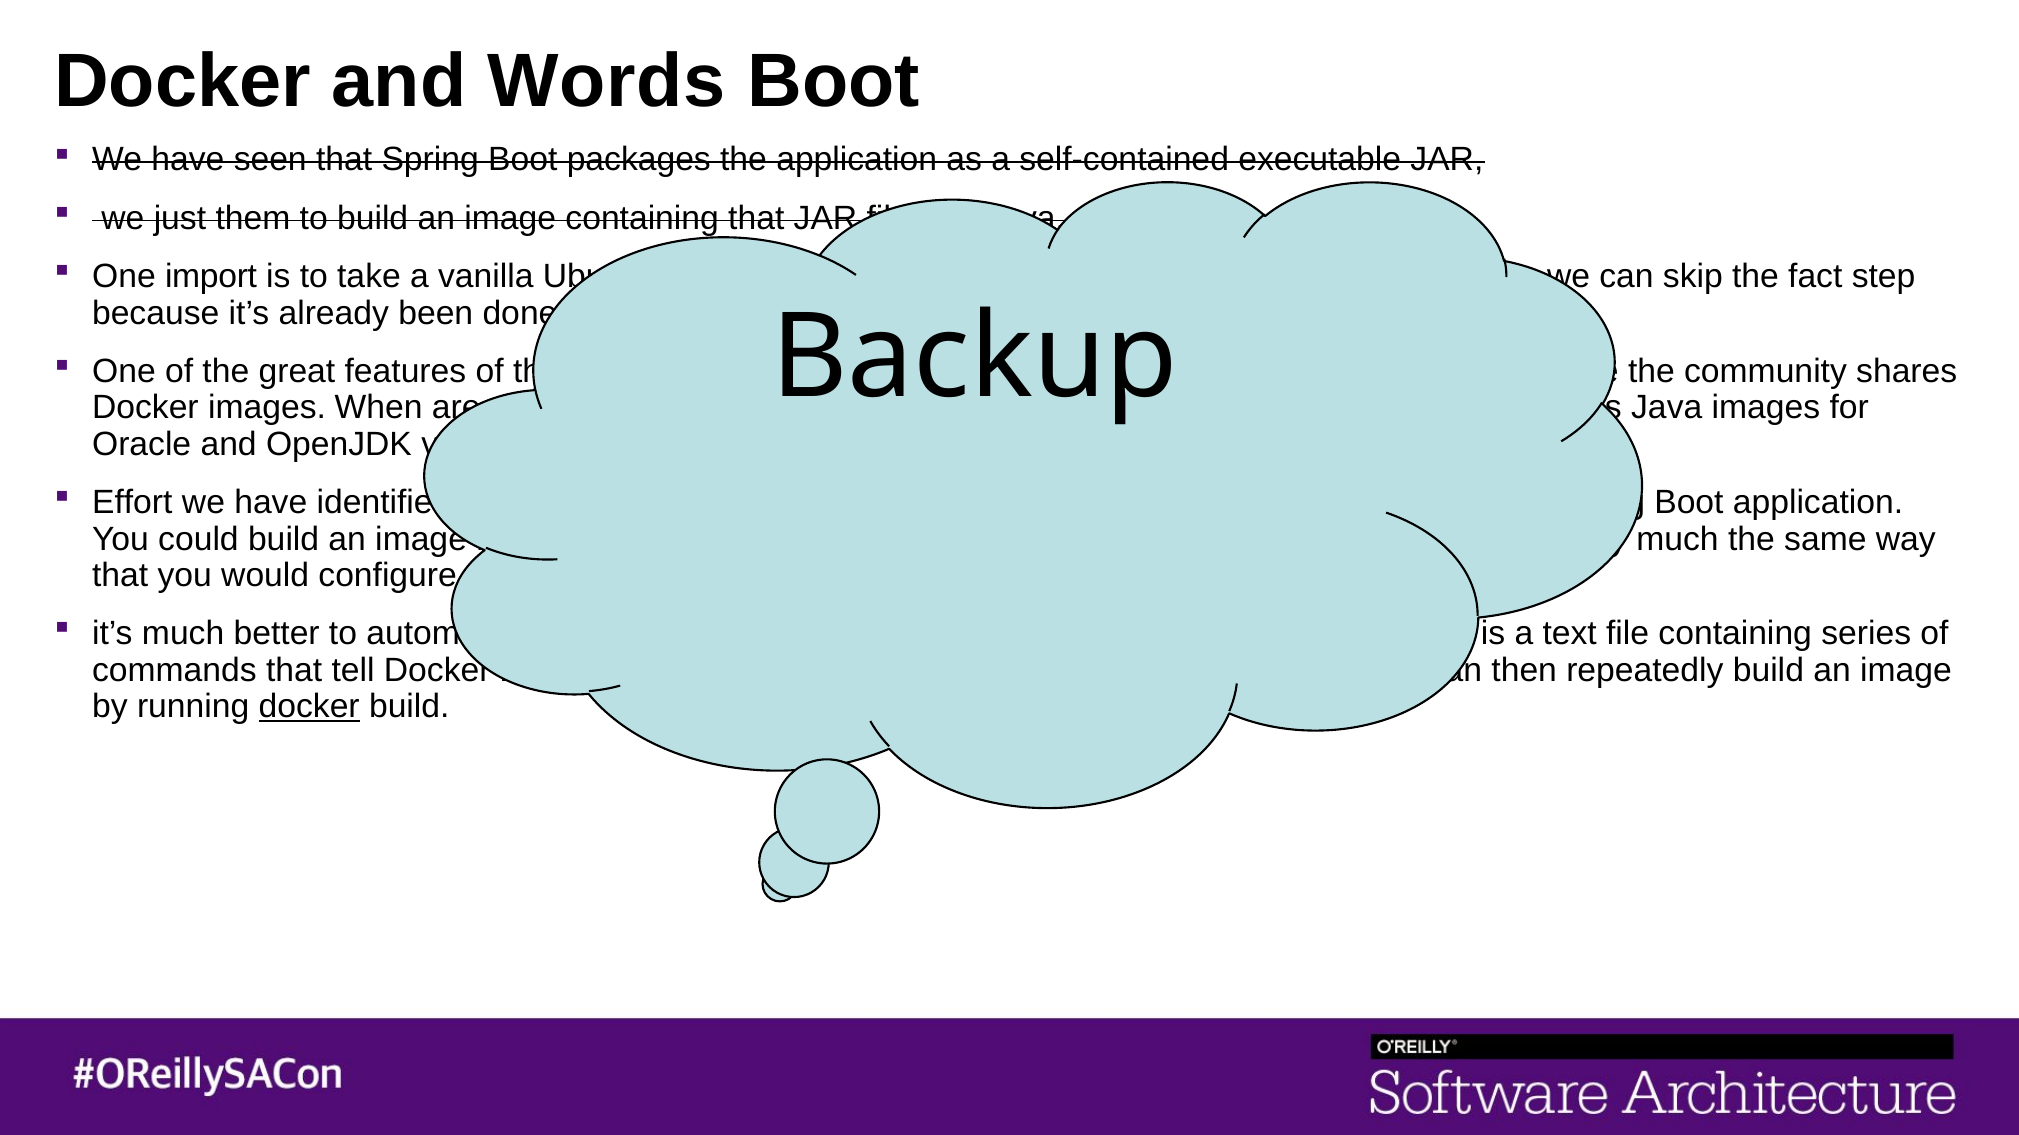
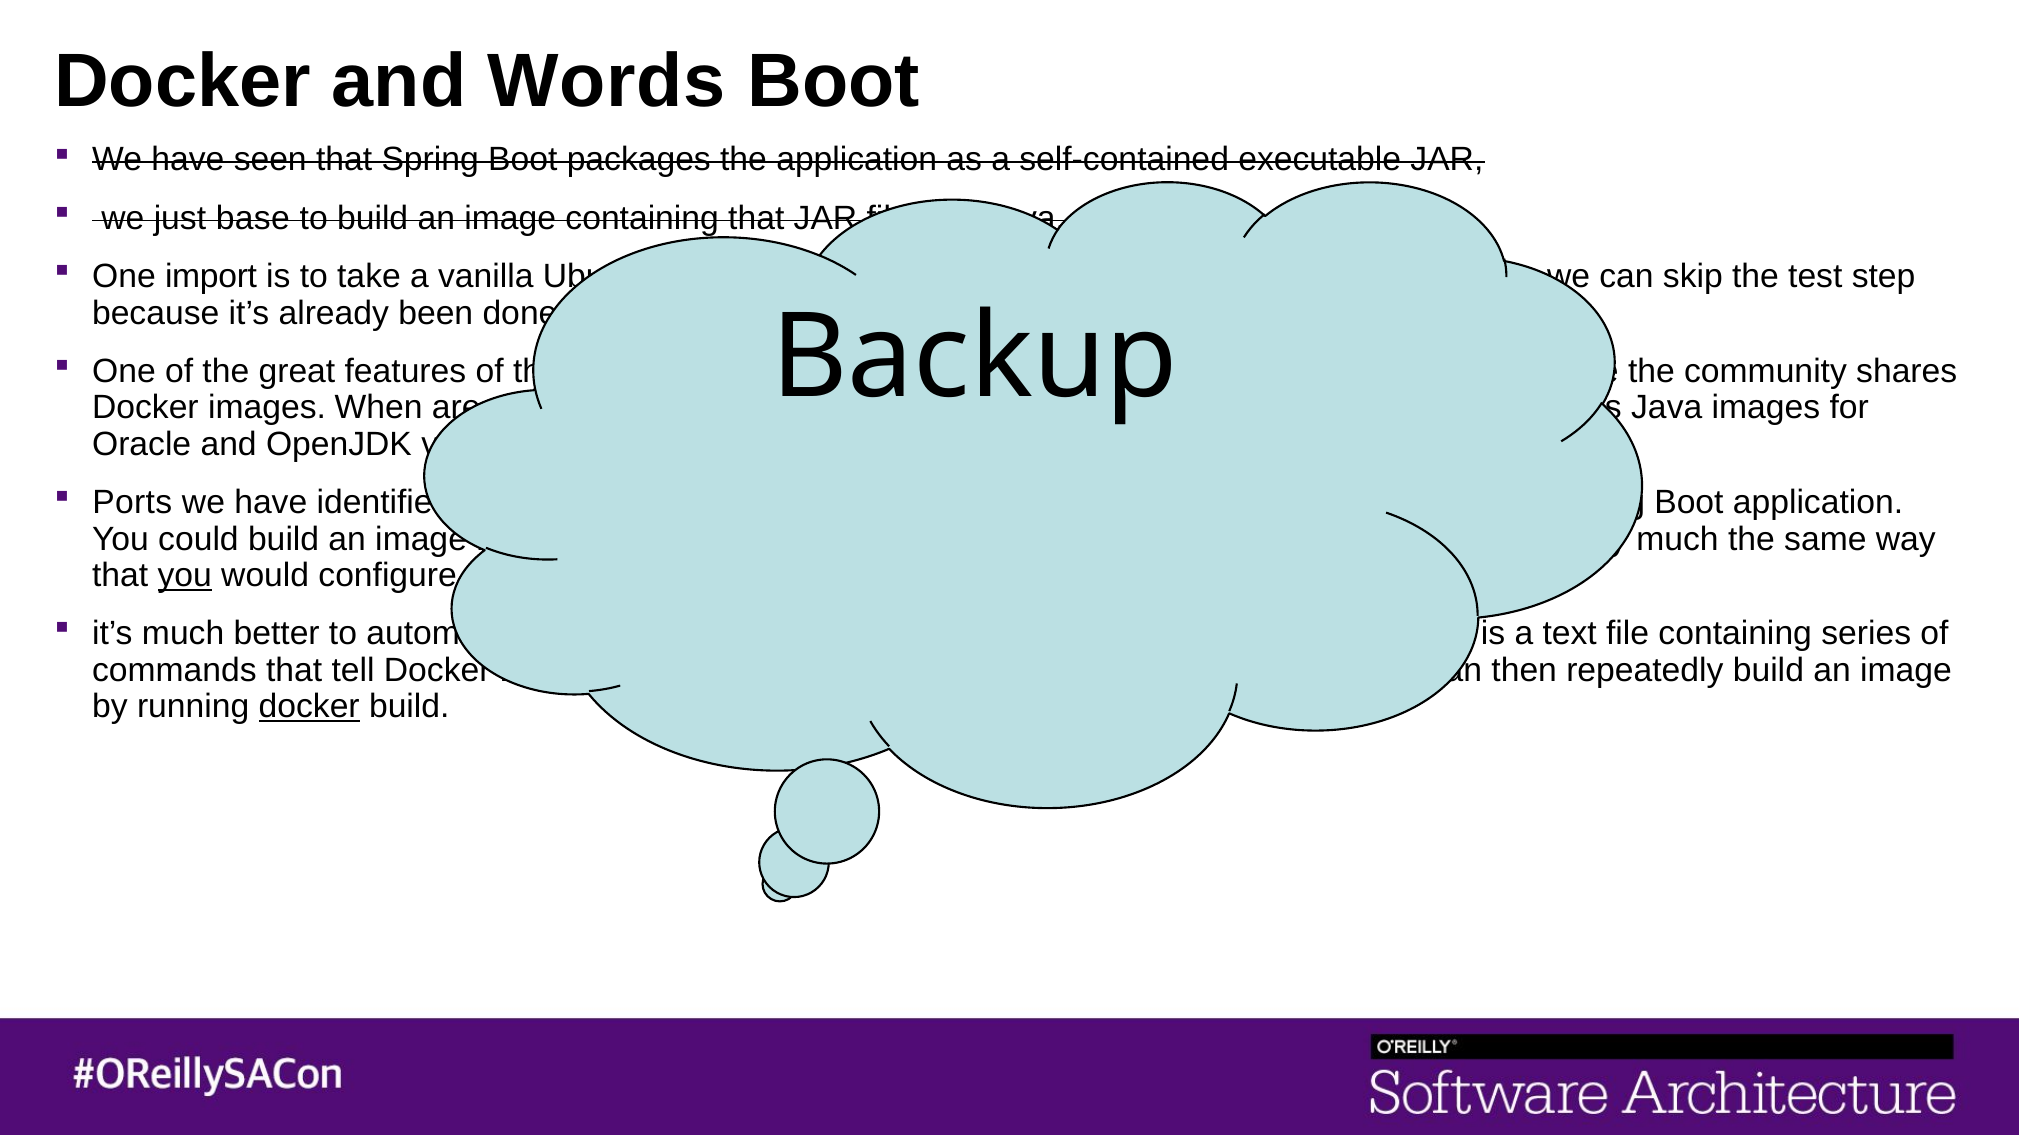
just them: them -> base (253, 218)
fact: fact -> test (1815, 277)
Effort: Effort -> Ports (132, 503)
you underline: none -> present (185, 576)
